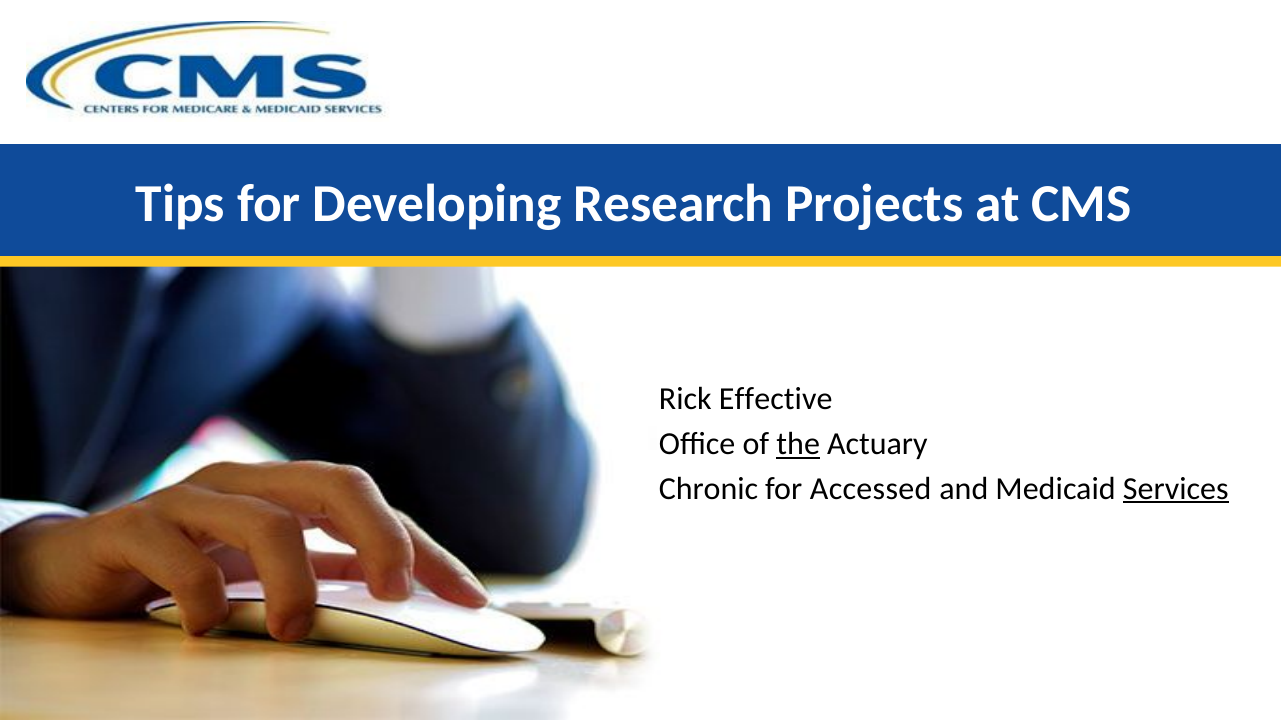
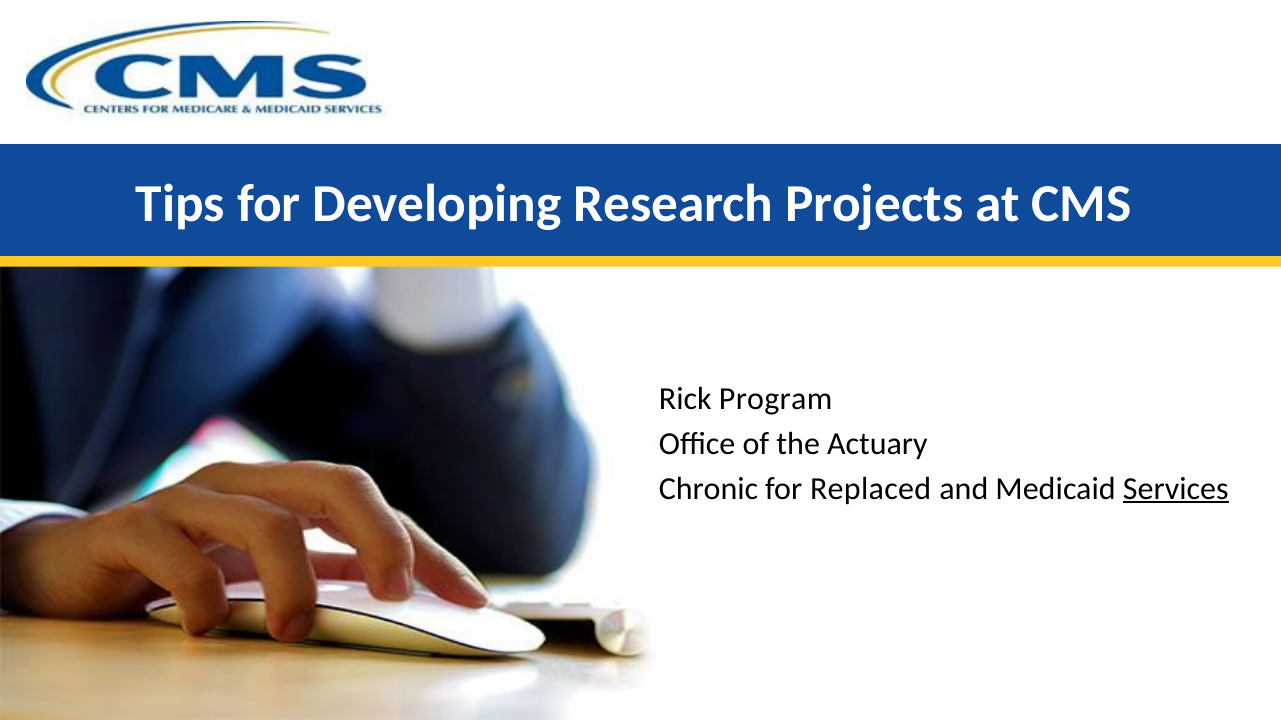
Effective: Effective -> Program (776, 399)
the underline: present -> none (798, 444)
Accessed: Accessed -> Replaced (871, 489)
